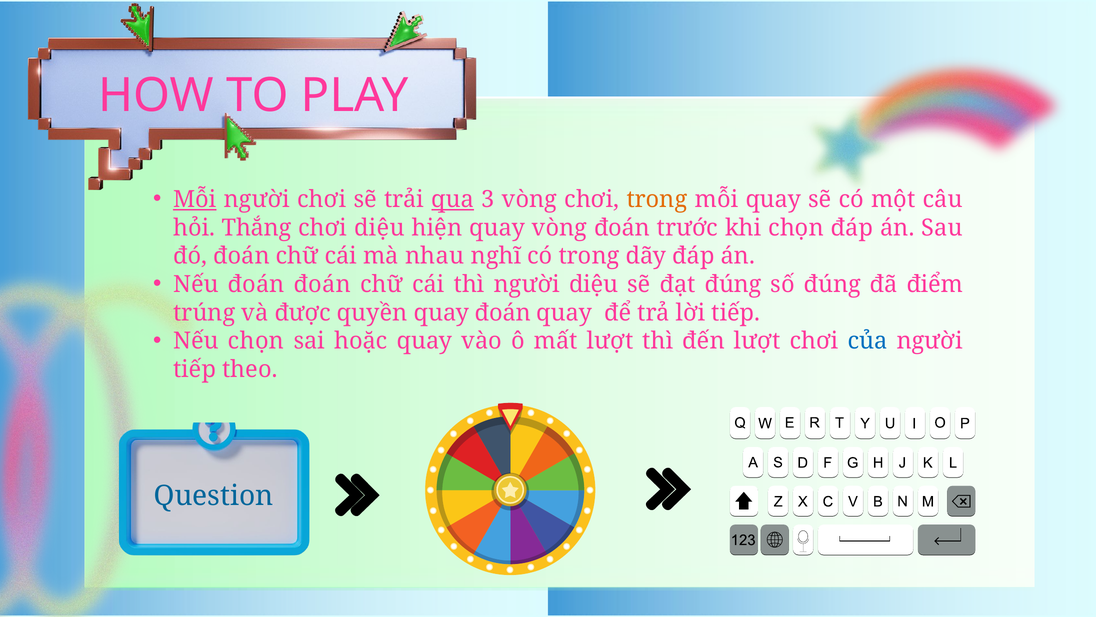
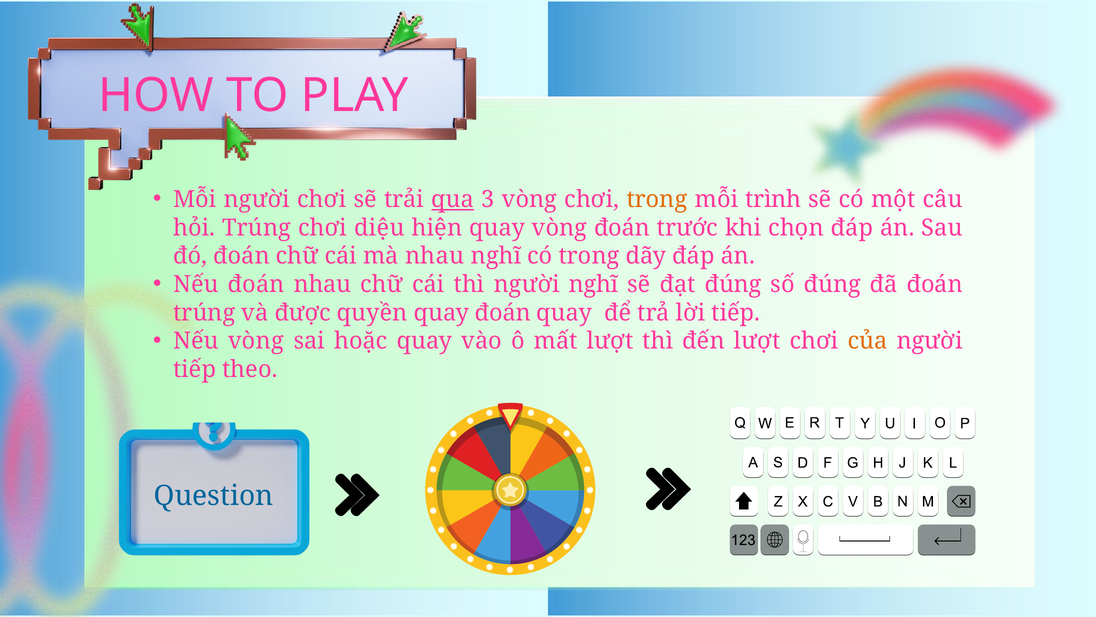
Mỗi underline: present -> none (195, 199)
mỗi quay: quay -> trình (773, 199)
hỏi Thắng: Thắng -> Trúng (257, 228)
đoán đoán: đoán -> nhau (322, 284)
người diệu: diệu -> nghĩ (594, 284)
đã điểm: điểm -> đoán (935, 284)
Nếu chọn: chọn -> vòng (256, 341)
của colour: blue -> orange (867, 341)
